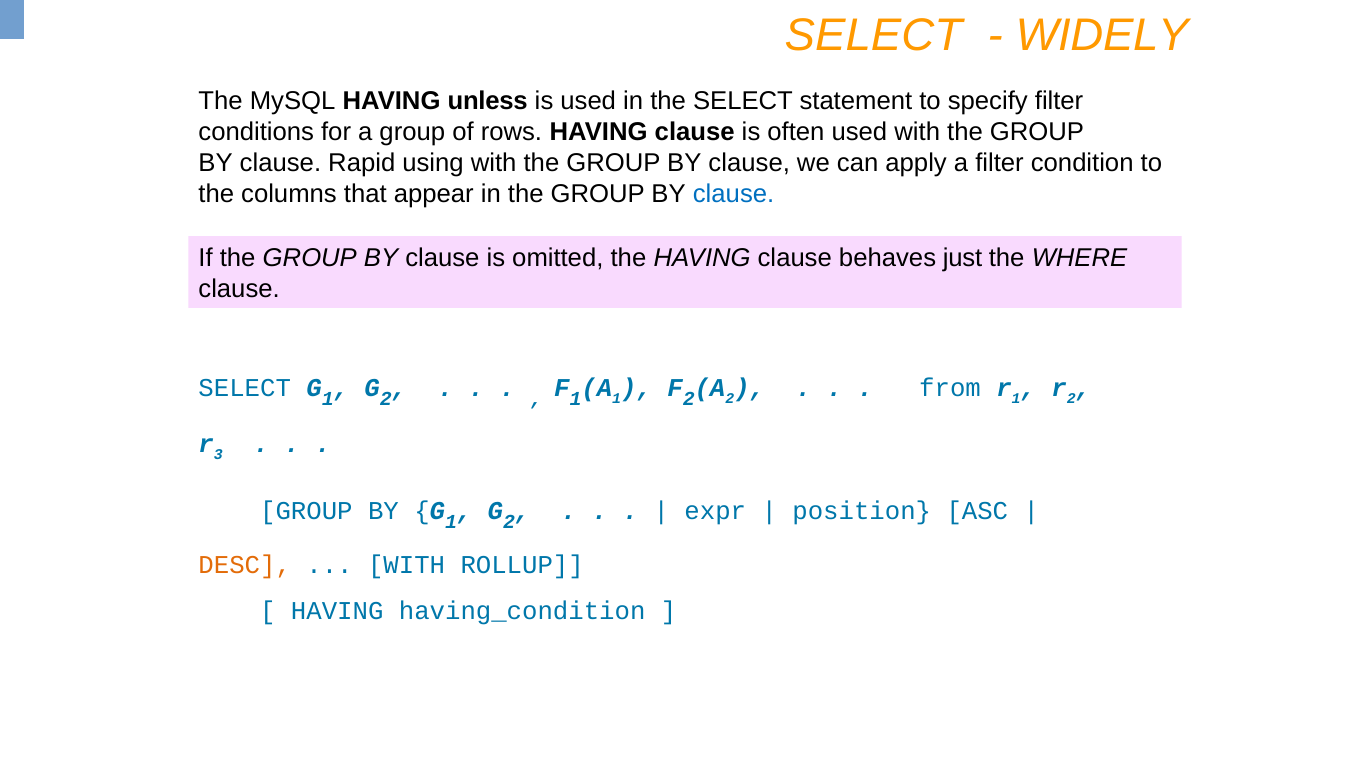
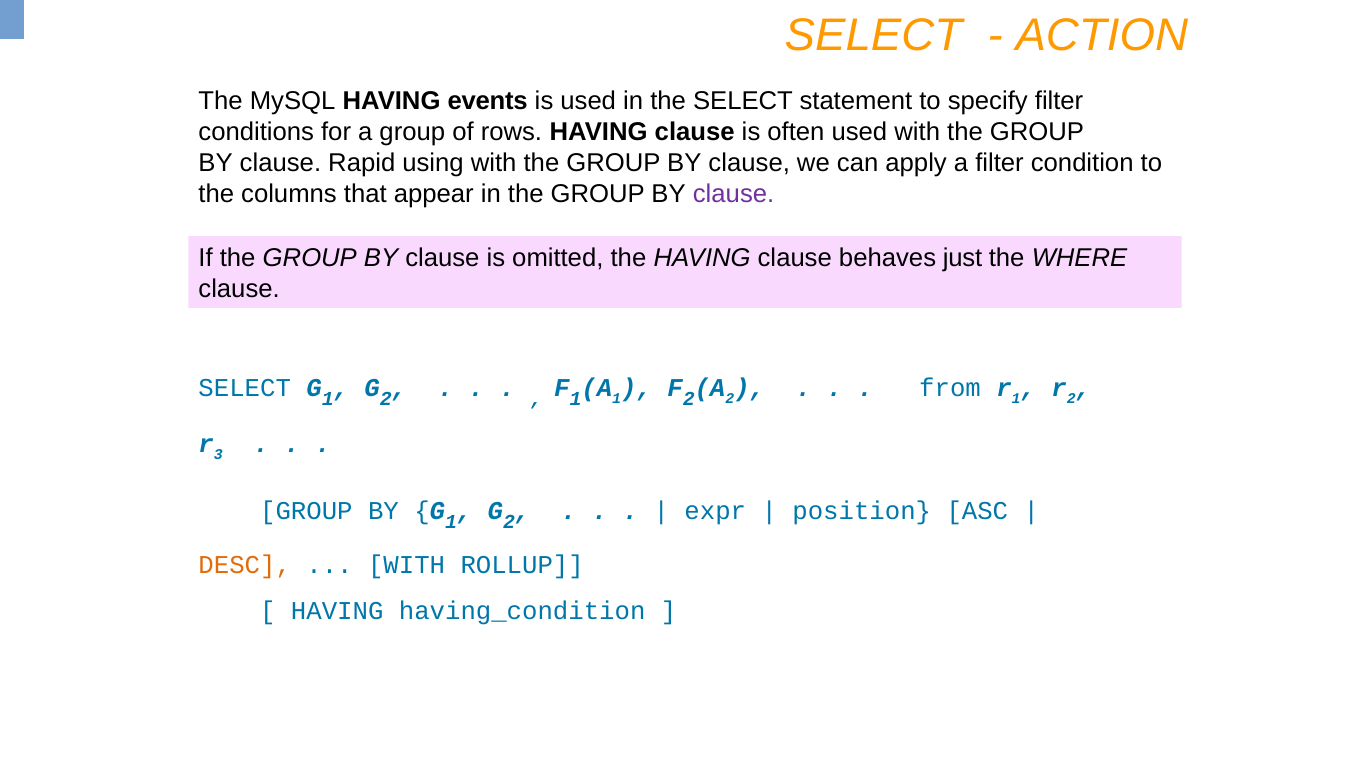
WIDELY: WIDELY -> ACTION (1102, 36)
unless: unless -> events (488, 101)
clause colour: blue -> purple (734, 194)
